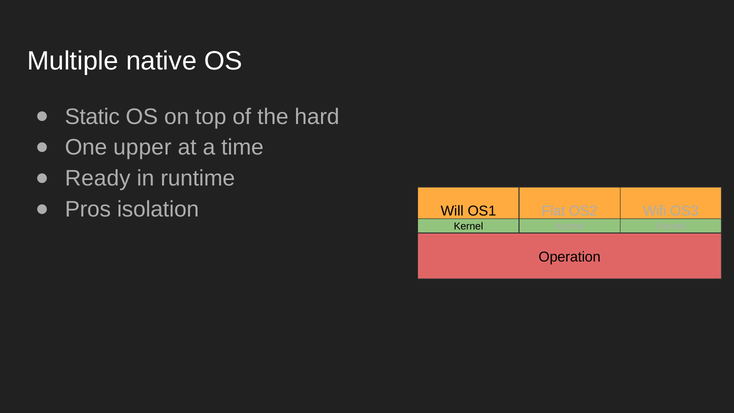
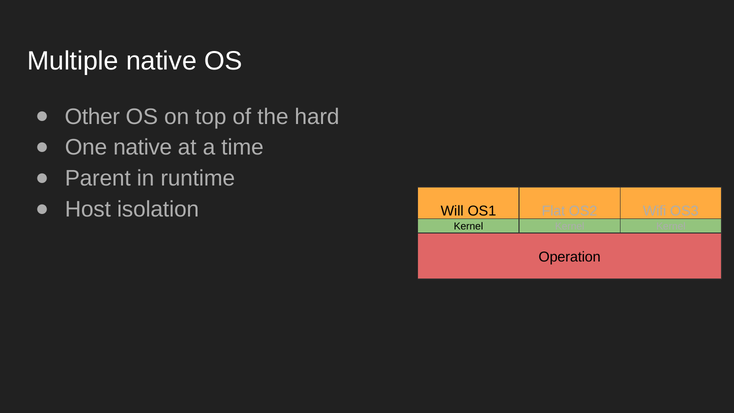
Static: Static -> Other (92, 117)
One upper: upper -> native (143, 147)
Ready: Ready -> Parent (98, 178)
Pros: Pros -> Host (88, 209)
